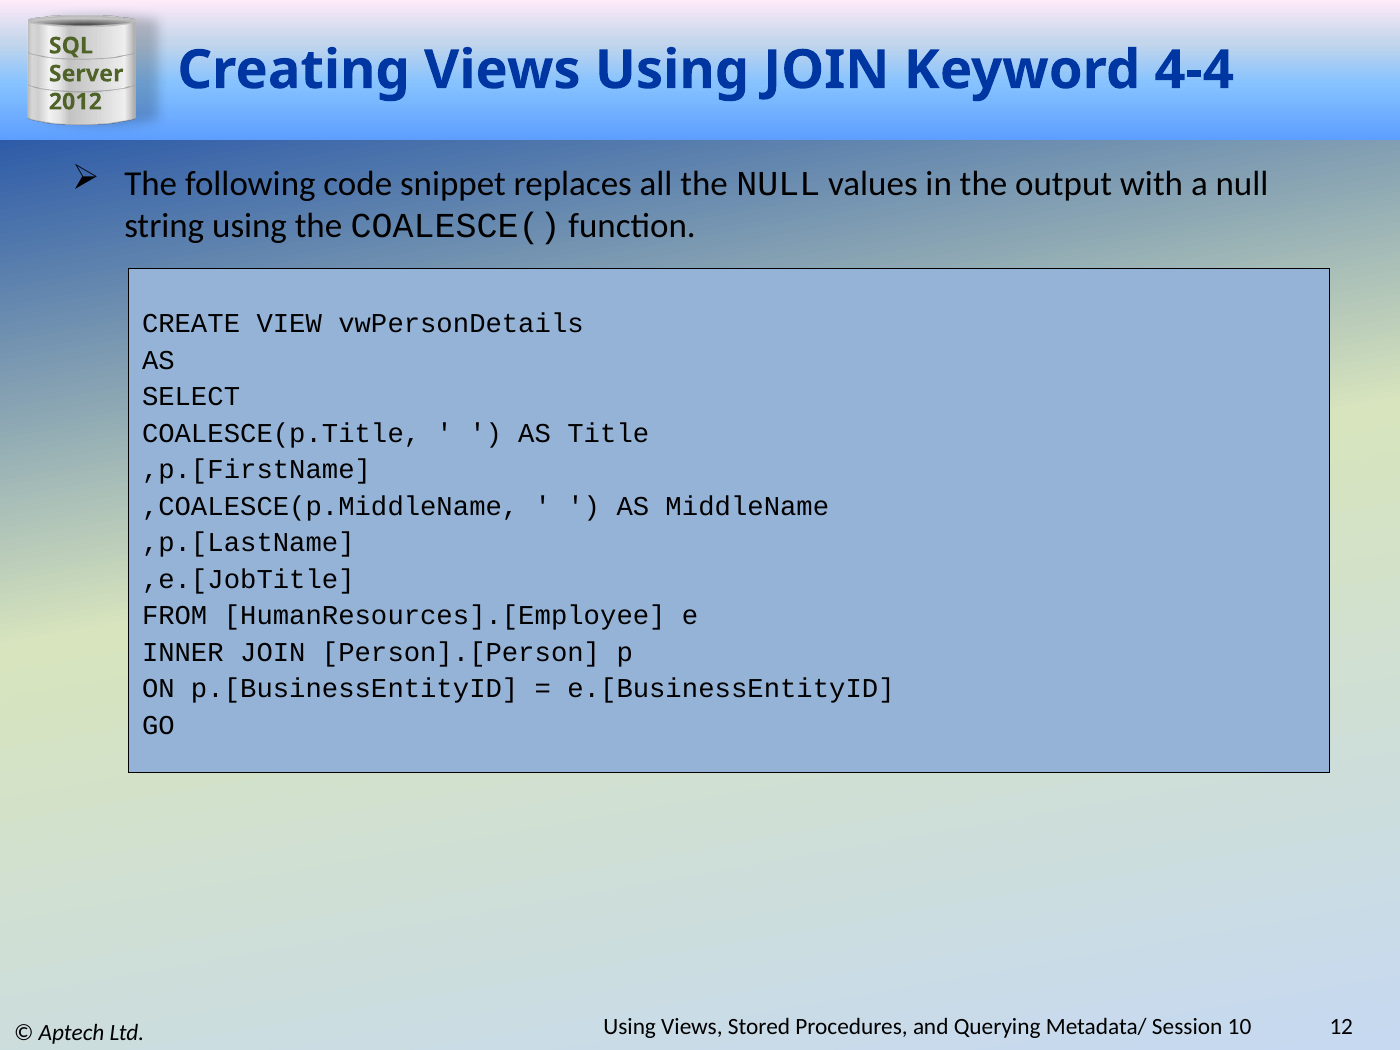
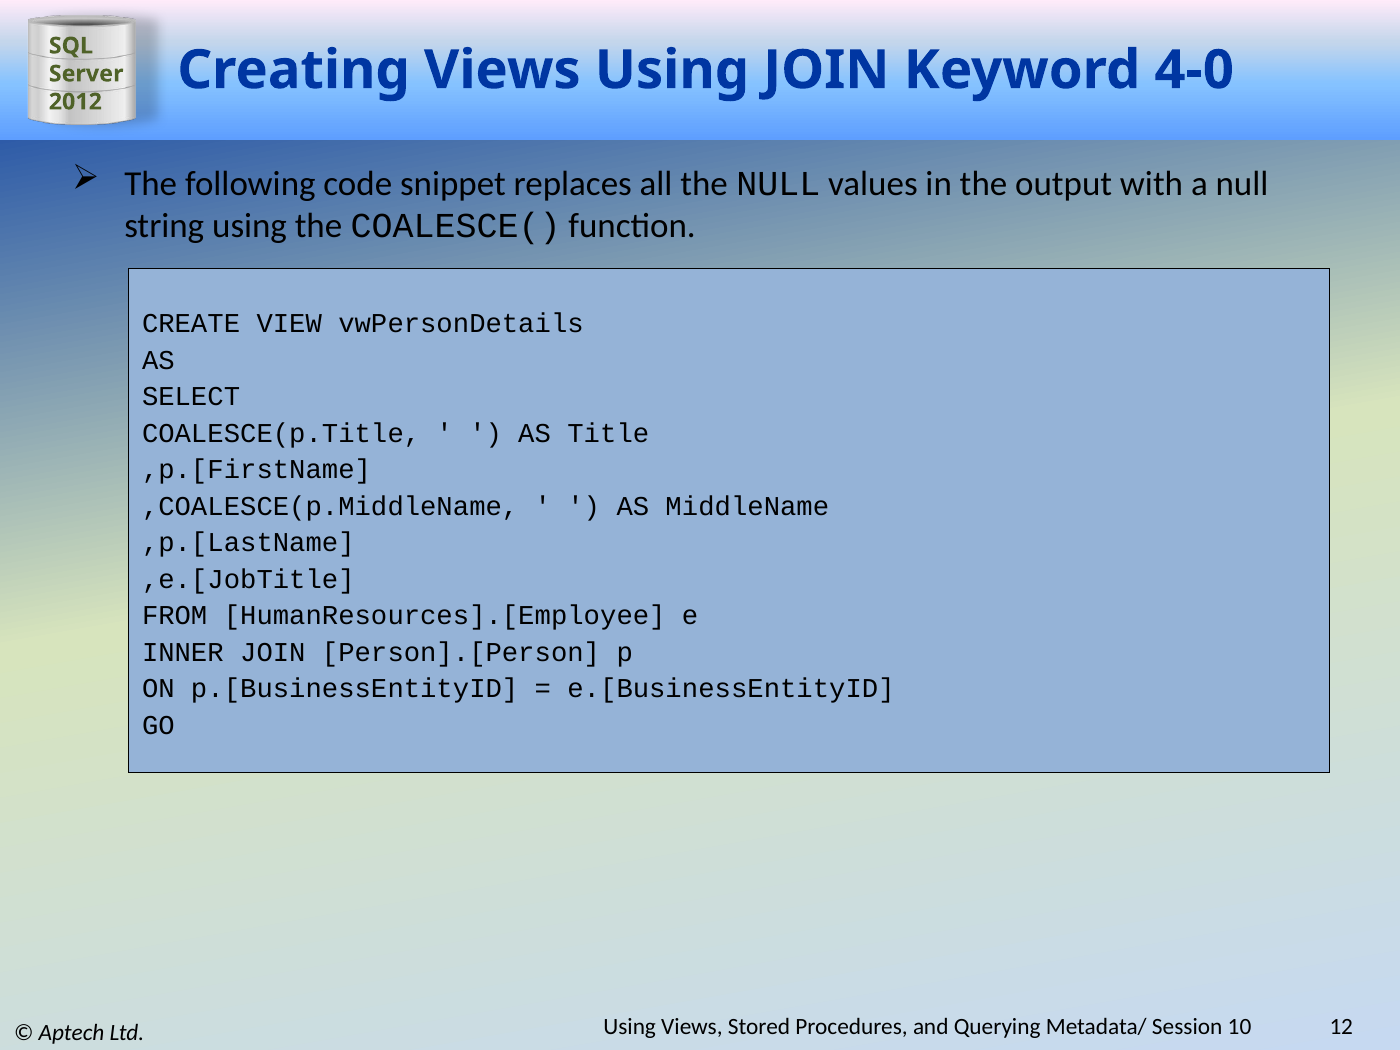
4-4: 4-4 -> 4-0 (1194, 70)
